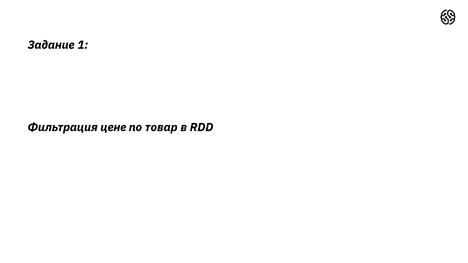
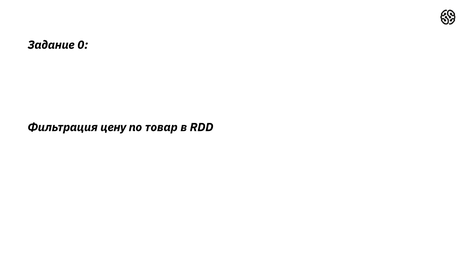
1: 1 -> 0 (83, 45)
цене: цене -> цену (113, 127)
